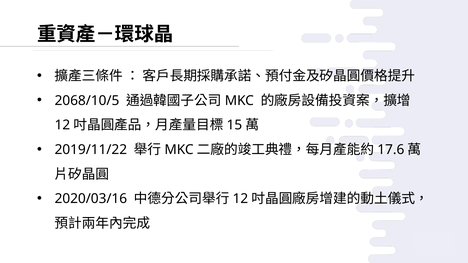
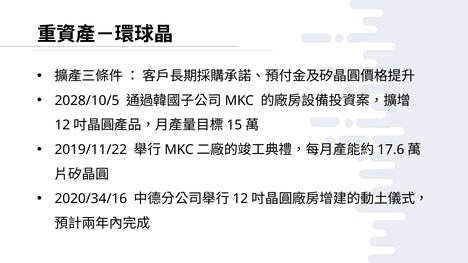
2068/10/5: 2068/10/5 -> 2028/10/5 (87, 101)
2020/03/16: 2020/03/16 -> 2020/34/16 (91, 199)
